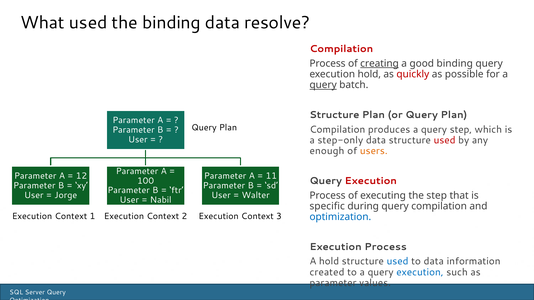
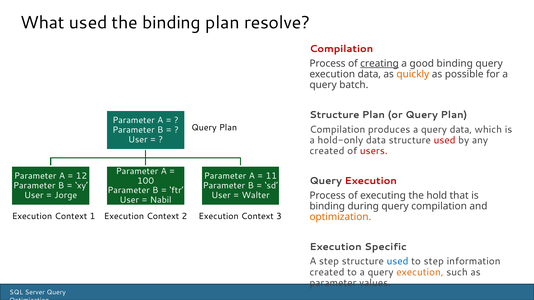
binding data: data -> plan (222, 23)
execution hold: hold -> data (369, 74)
quickly colour: red -> orange (413, 74)
query underline: present -> none (323, 85)
query step: step -> data (461, 130)
step-only: step-only -> hold-only (340, 140)
enough: enough -> created (327, 151)
users colour: orange -> red (374, 151)
the step: step -> hold (437, 196)
specific: specific -> binding (327, 206)
optimization colour: blue -> orange (340, 217)
Process: Process -> Specific (386, 247)
A hold: hold -> step (329, 262)
to data: data -> step (434, 262)
execution colour: blue -> orange (420, 273)
